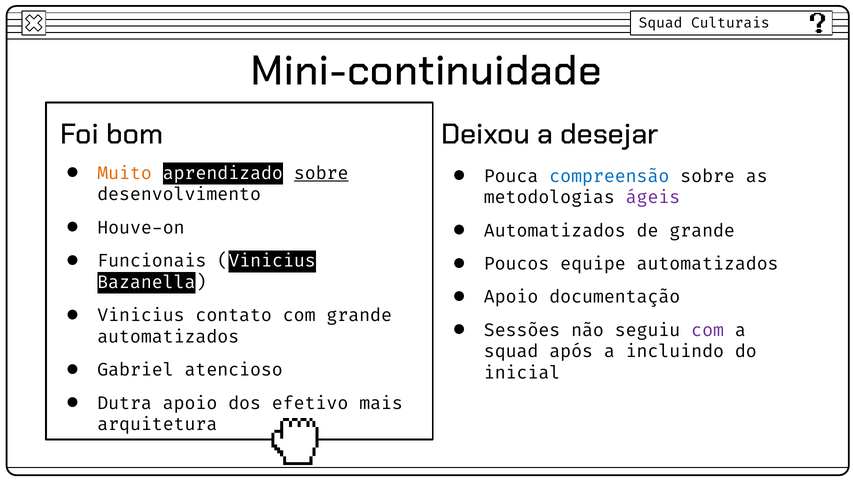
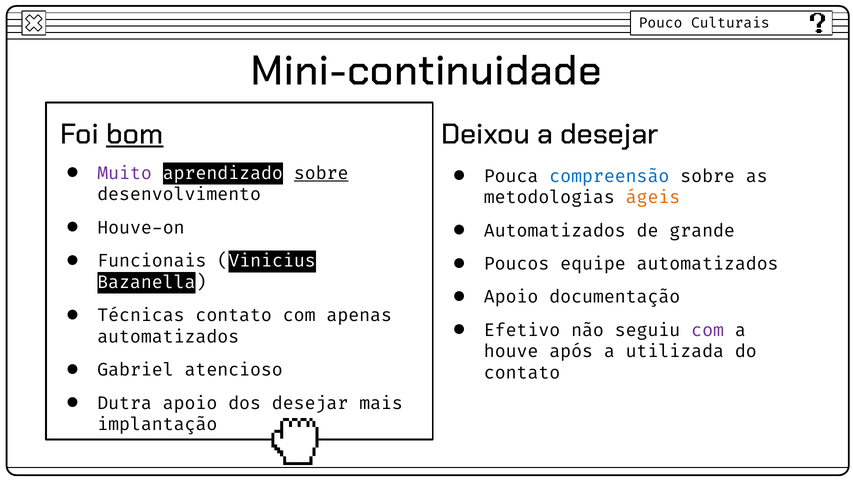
Squad: Squad -> Pouco (661, 23)
bom underline: none -> present (135, 134)
Muito colour: orange -> purple (125, 173)
ágeis colour: purple -> orange (653, 197)
Vinicius: Vinicius -> Técnicas (141, 315)
com grande: grande -> apenas (359, 315)
Sessões: Sessões -> Efetivo (522, 330)
squad: squad -> houve (511, 351)
incluindo: incluindo -> utilizada (675, 351)
inicial: inicial -> contato (522, 373)
dos efetivo: efetivo -> desejar (310, 403)
arquitetura: arquitetura -> implantação (157, 424)
